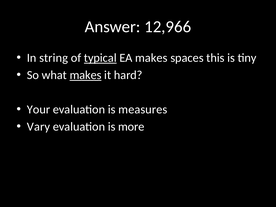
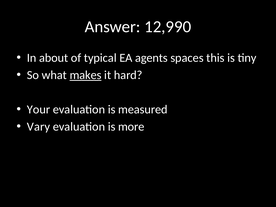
12,966: 12,966 -> 12,990 (168, 27)
string: string -> about (54, 58)
typical underline: present -> none (100, 58)
EA makes: makes -> agents (151, 58)
measures: measures -> measured (143, 109)
